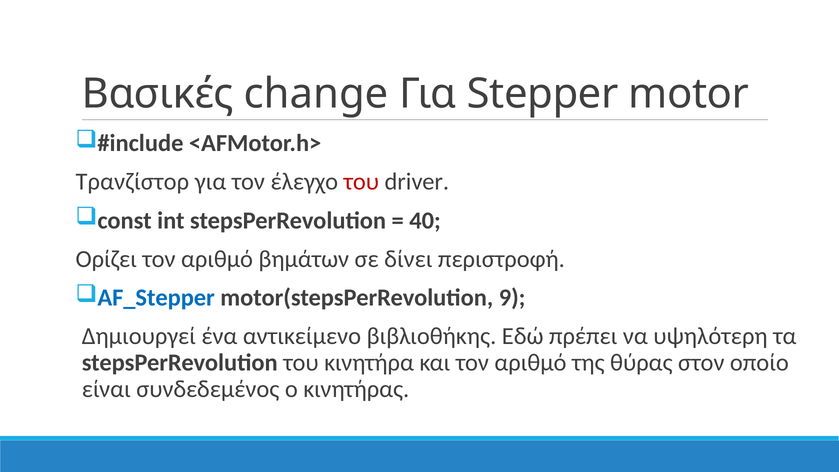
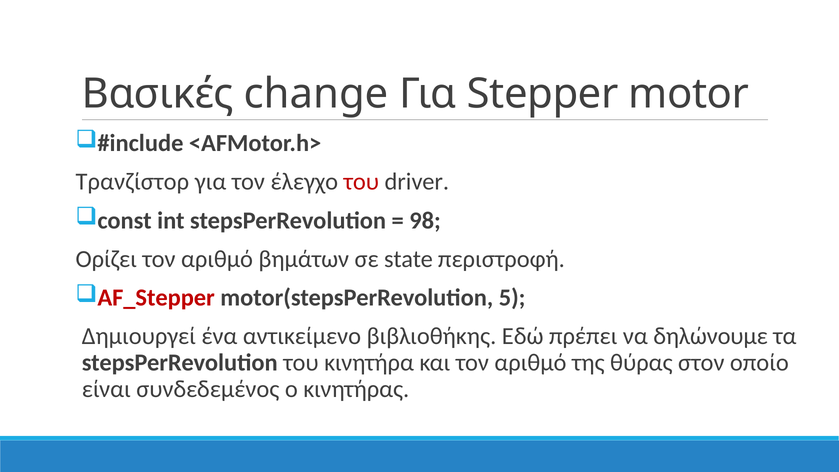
40: 40 -> 98 (425, 220)
δίνει: δίνει -> state (408, 259)
AF_Stepper colour: blue -> red (156, 298)
9: 9 -> 5 (512, 298)
υψηλότερη: υψηλότερη -> δηλώνουμε (711, 336)
